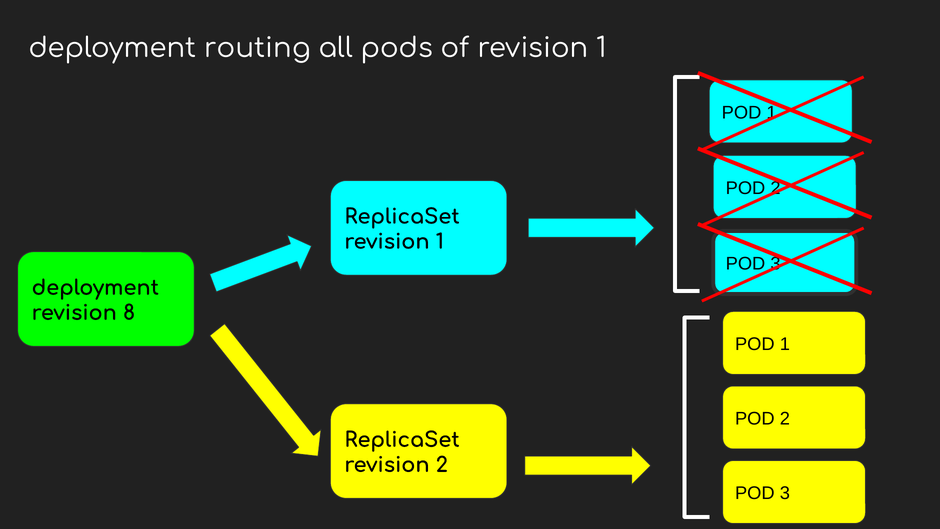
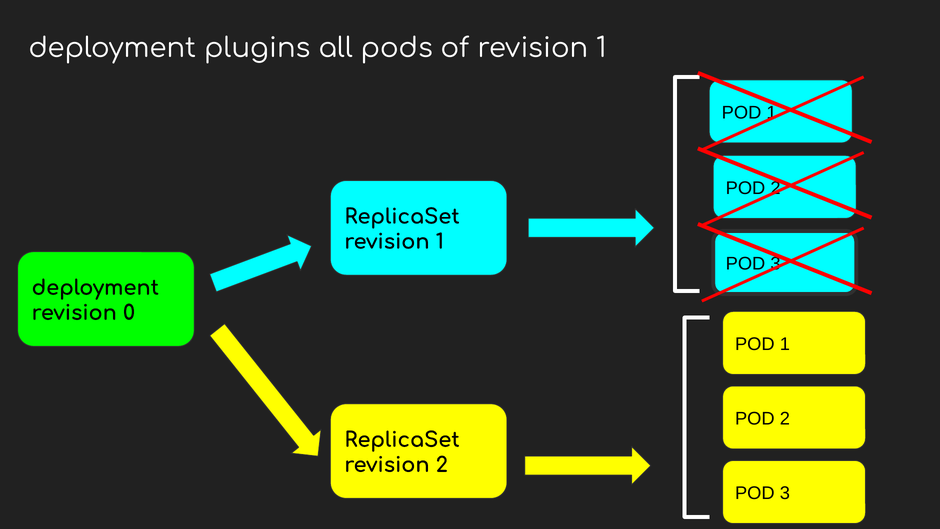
routing: routing -> plugins (257, 48)
8: 8 -> 0 (129, 313)
